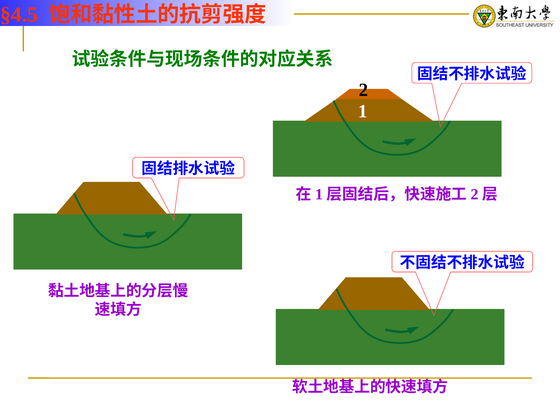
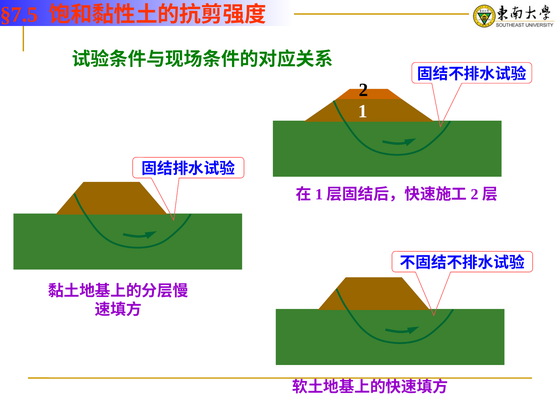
§4.5: §4.5 -> §7.5 (19, 15)
